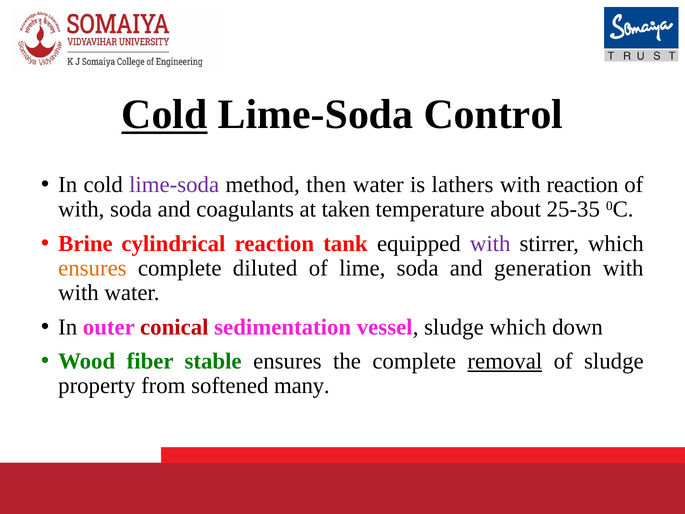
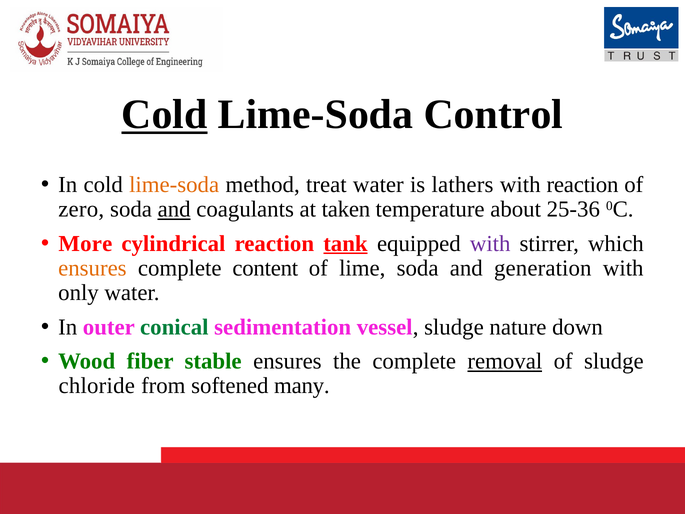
lime-soda colour: purple -> orange (174, 185)
then: then -> treat (326, 185)
with: with -> zero (81, 209)
and underline: none -> present (174, 209)
25-35: 25-35 -> 25-36 (573, 209)
Brine: Brine -> More (85, 243)
tank underline: none -> present (345, 243)
diluted: diluted -> content (265, 268)
with: with -> only (79, 293)
conical colour: red -> green (174, 327)
sludge which: which -> nature (518, 327)
property: property -> chloride (97, 386)
